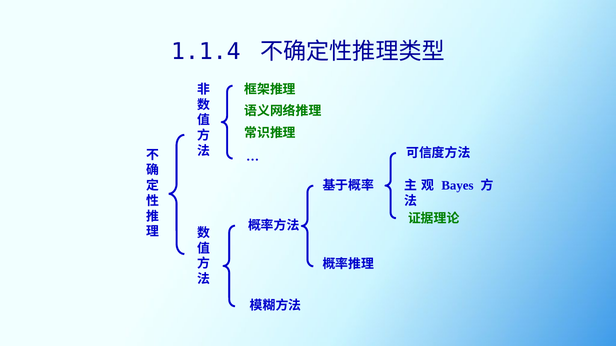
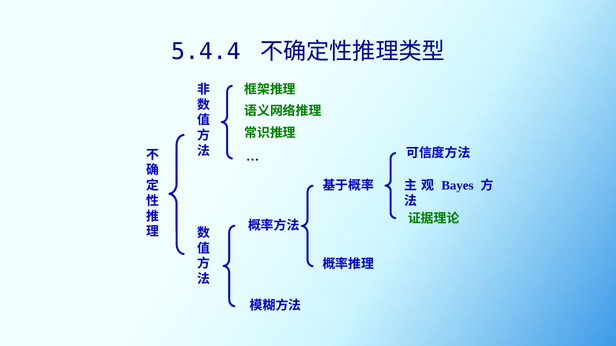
1.1.4: 1.1.4 -> 5.4.4 (206, 52)
